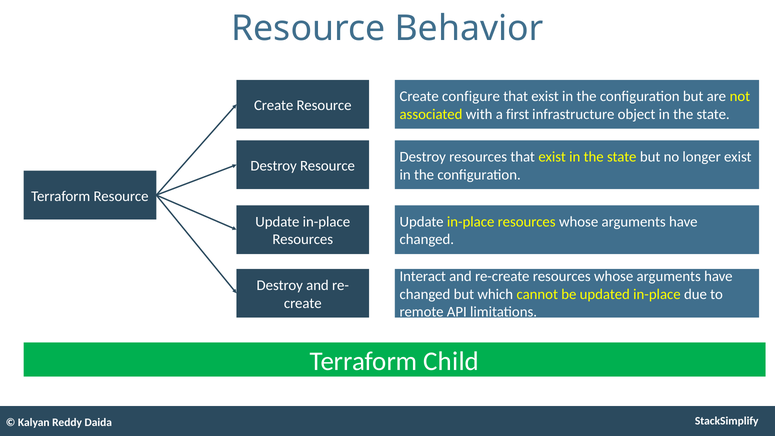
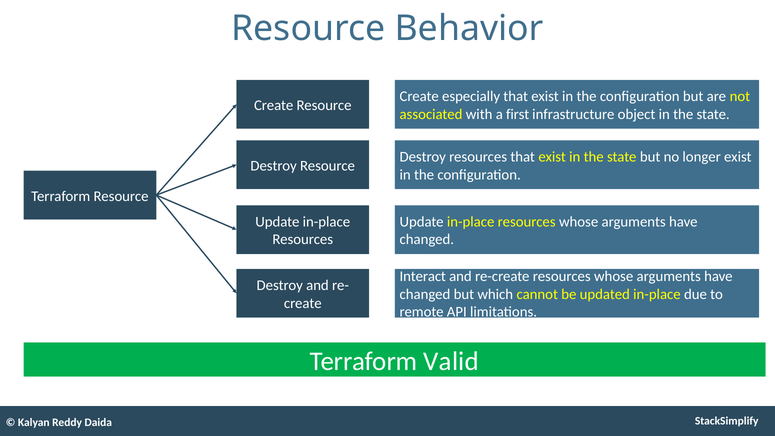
configure: configure -> especially (471, 96)
Child: Child -> Valid (451, 361)
